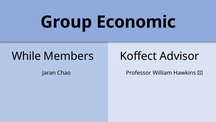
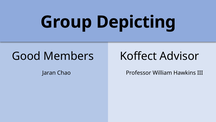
Economic: Economic -> Depicting (136, 22)
While: While -> Good (26, 56)
